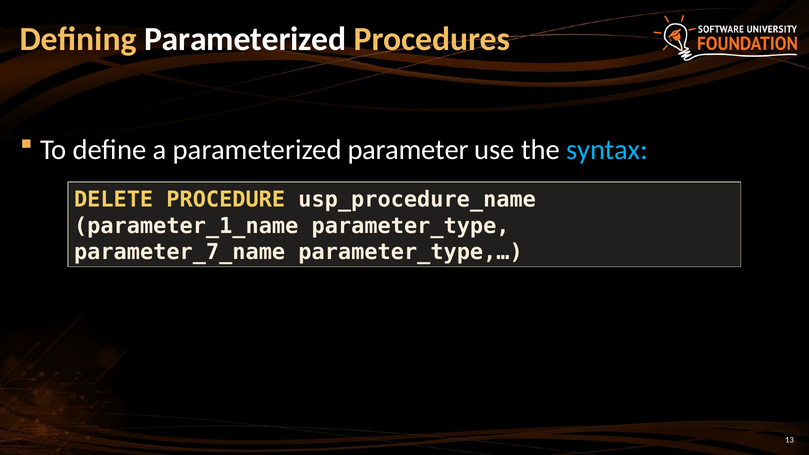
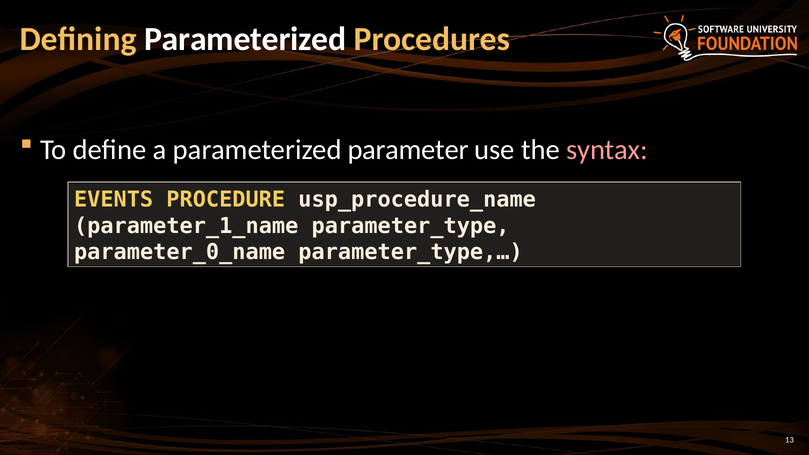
syntax colour: light blue -> pink (607, 150)
DELETE: DELETE -> EVENTS (114, 200)
parameter_7_name: parameter_7_name -> parameter_0_name (180, 252)
